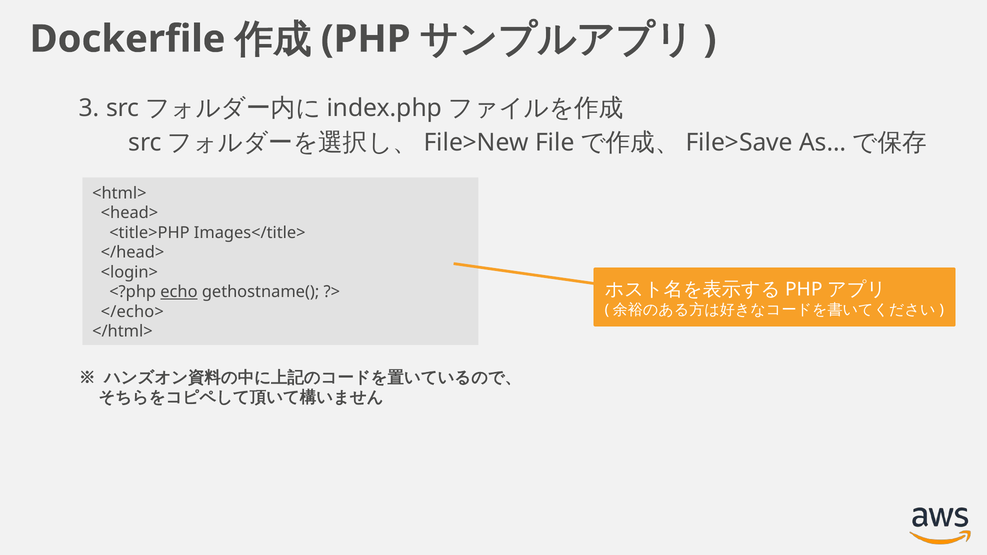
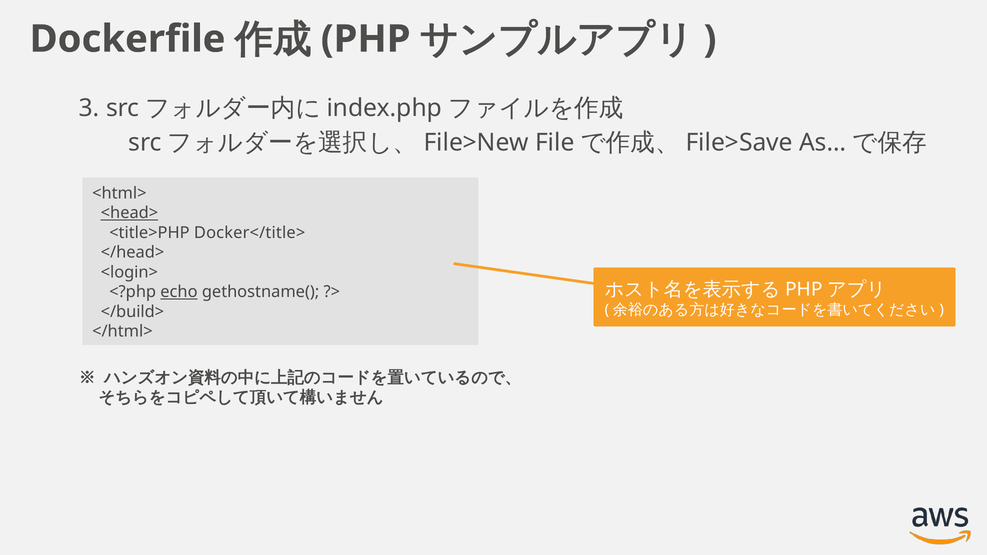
<head> underline: none -> present (129, 213)
Images</title>: Images</title> -> Docker</title> (250, 233)
</echo>: </echo> -> </build> (132, 312)
